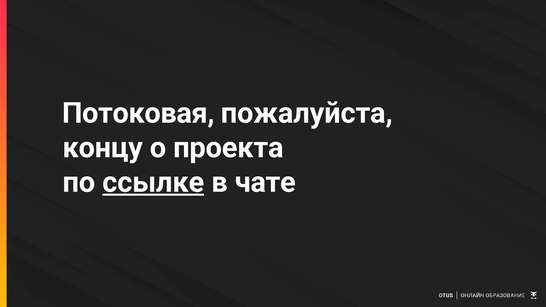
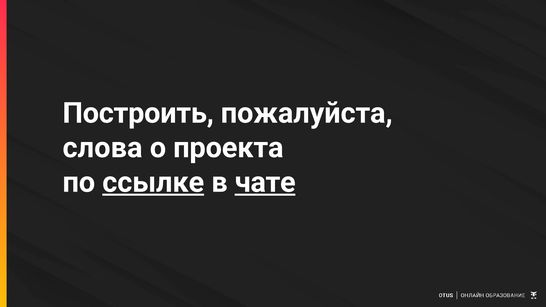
Потоковая: Потоковая -> Построить (138, 113)
концу: концу -> слова (103, 148)
чате underline: none -> present (265, 182)
